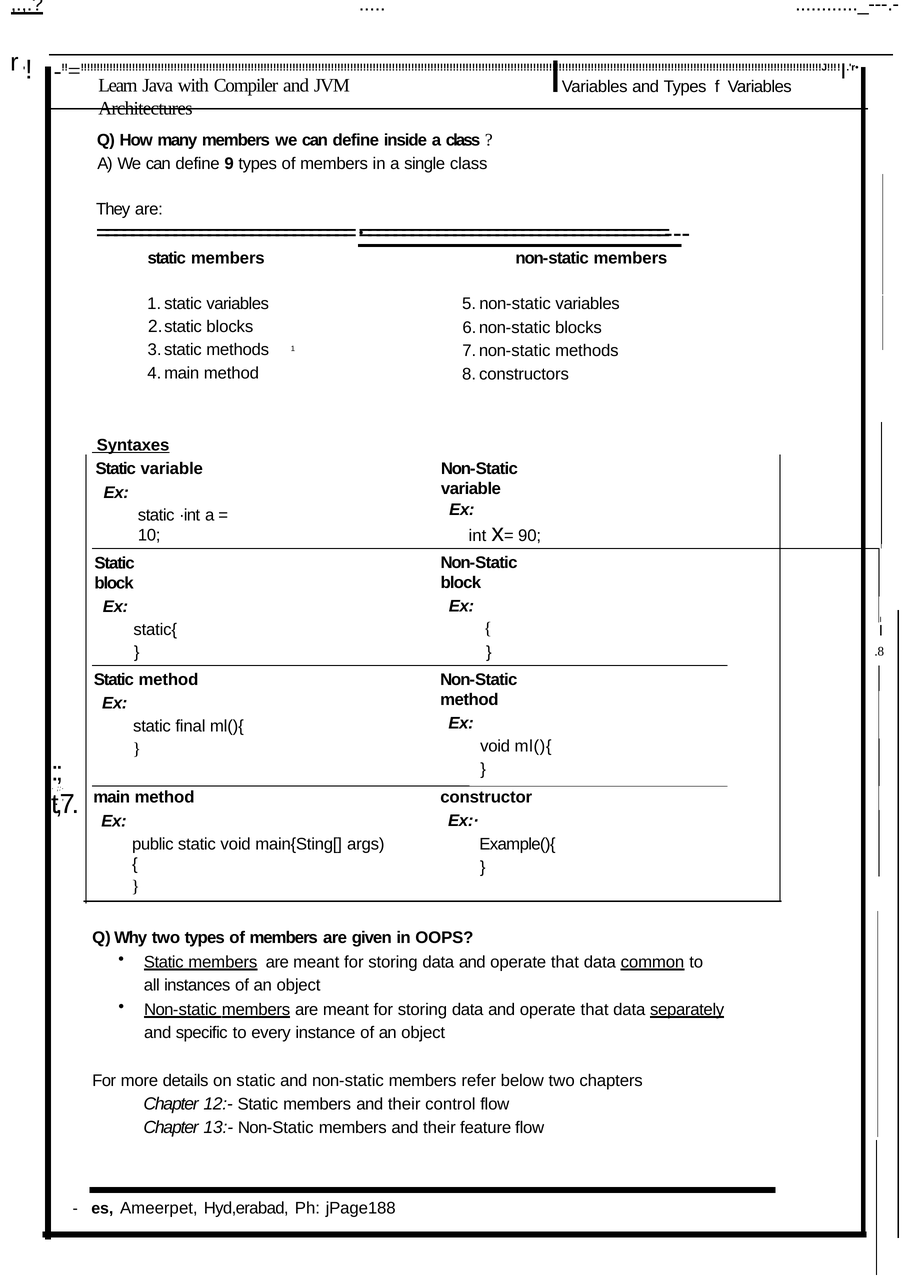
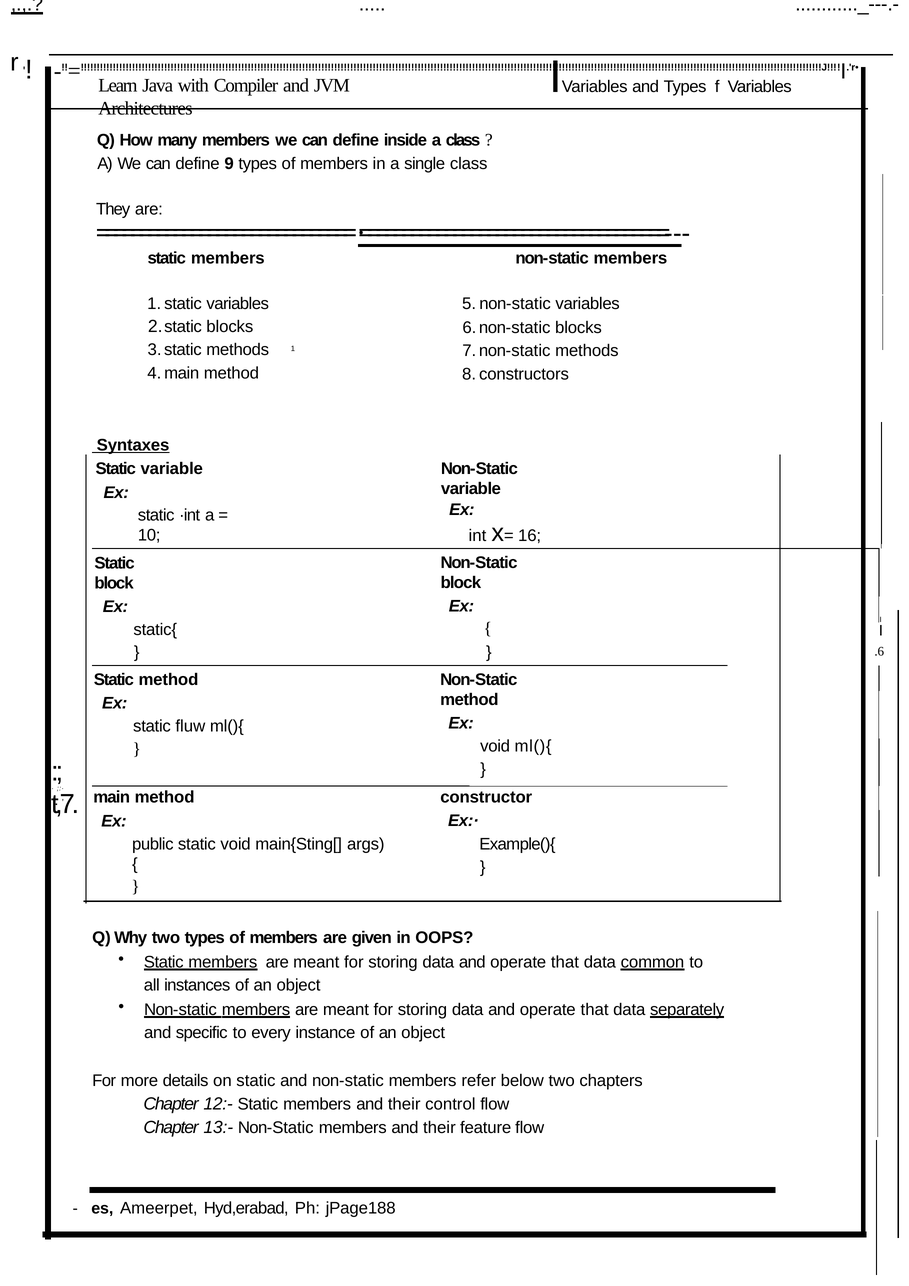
90: 90 -> 16 (530, 536)
.8: .8 -> .6 (879, 652)
final: final -> fluw (190, 726)
